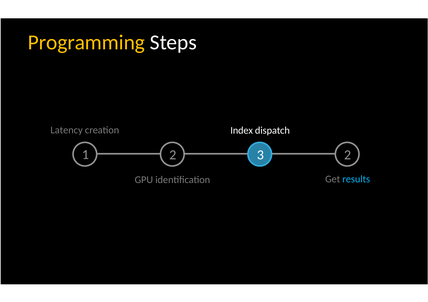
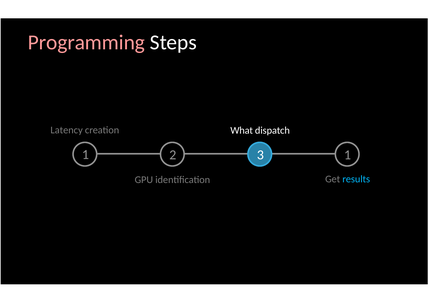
Programming colour: yellow -> pink (86, 43)
Index: Index -> What (242, 131)
3 2: 2 -> 1 (348, 155)
